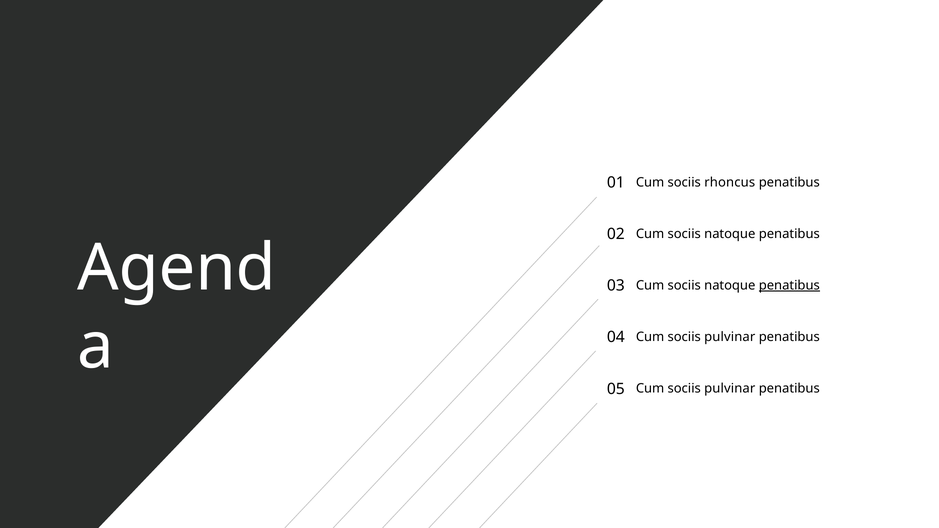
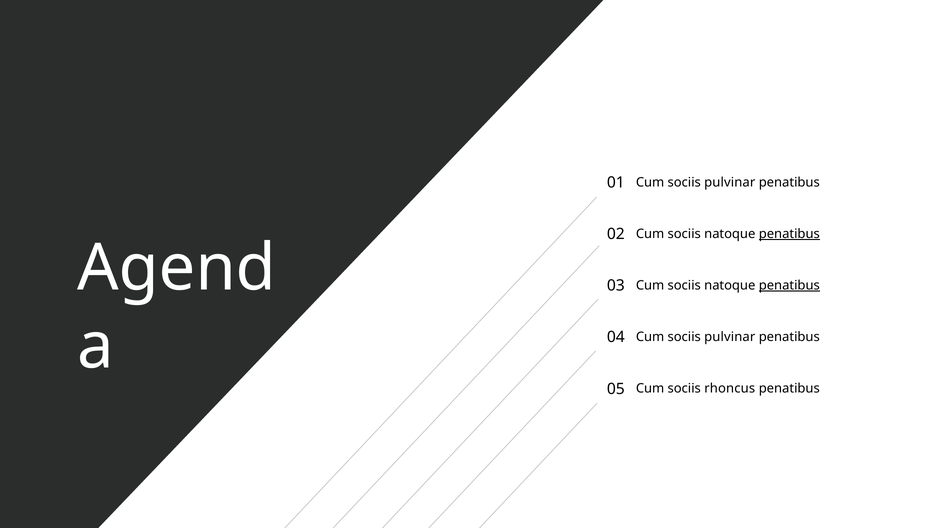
rhoncus: rhoncus -> pulvinar (730, 182)
penatibus underline: none -> present (789, 234)
pulvinar: pulvinar -> rhoncus (730, 389)
